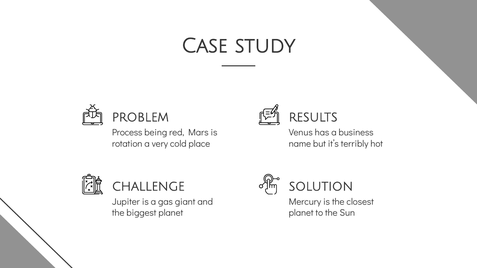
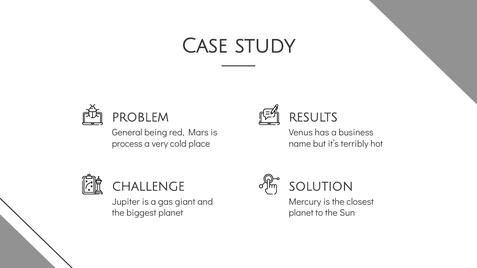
Process: Process -> General (127, 133)
rotation: rotation -> process (127, 144)
